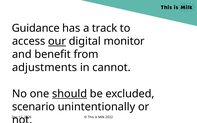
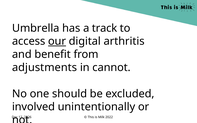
Guidance: Guidance -> Umbrella (36, 28)
monitor: monitor -> arthritis (124, 41)
should underline: present -> none (70, 94)
scenario: scenario -> involved (33, 107)
